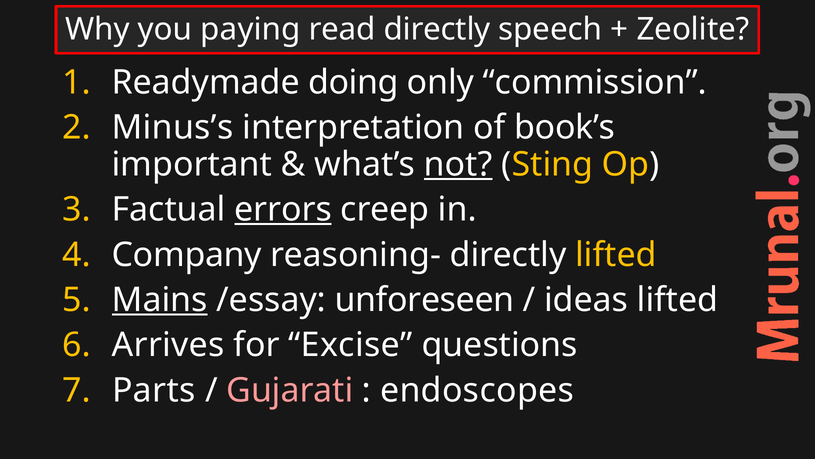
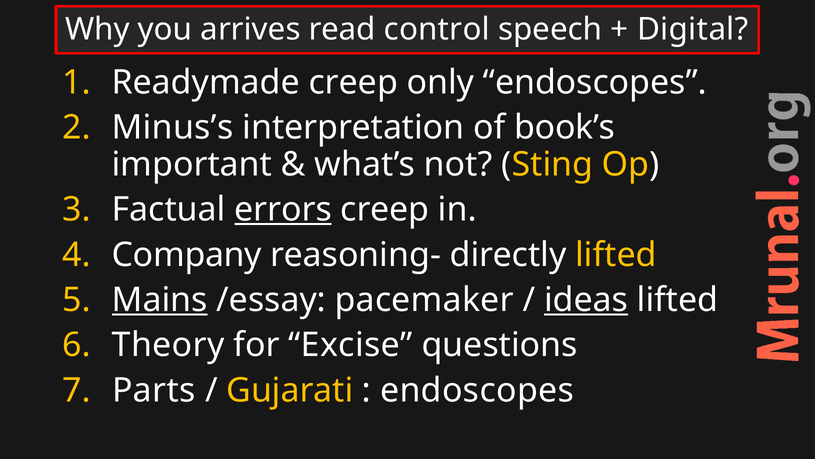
paying: paying -> arrives (251, 30)
read directly: directly -> control (437, 30)
Zeolite: Zeolite -> Digital (693, 30)
Readymade doing: doing -> creep (353, 82)
only commission: commission -> endoscopes (595, 82)
not underline: present -> none (458, 164)
unforeseen: unforeseen -> pacemaker (424, 300)
ideas underline: none -> present (586, 300)
Arrives: Arrives -> Theory (168, 345)
Gujarati colour: pink -> yellow (290, 390)
